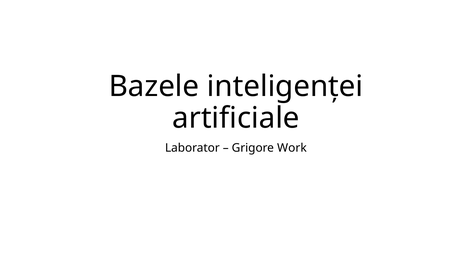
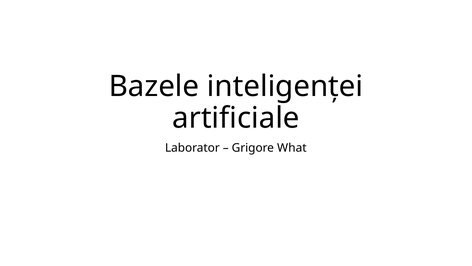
Work: Work -> What (292, 148)
